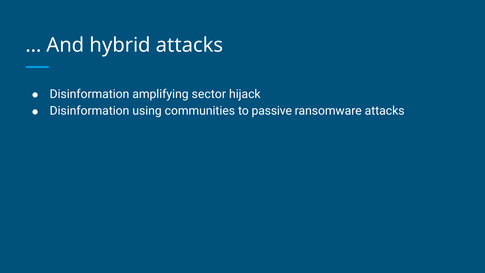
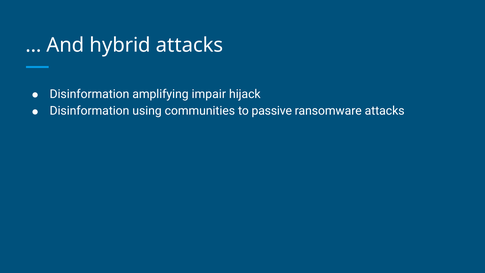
sector: sector -> impair (209, 94)
